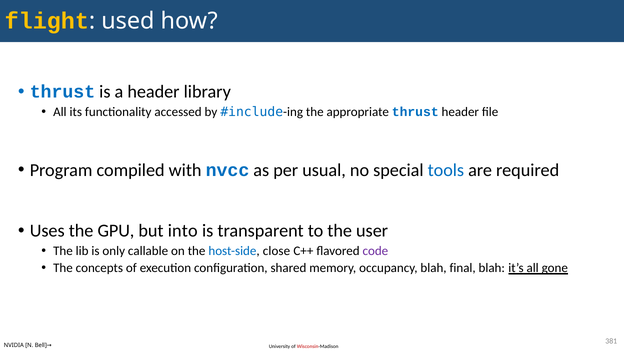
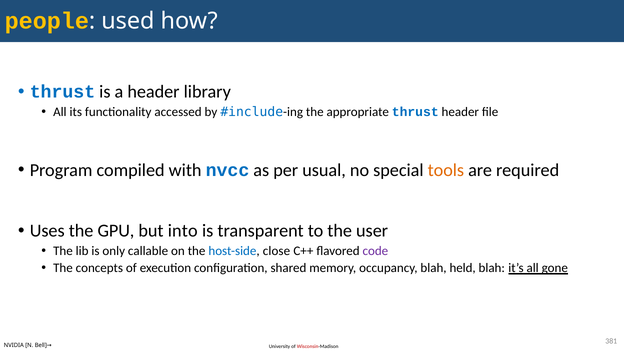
flight: flight -> people (47, 21)
tools colour: blue -> orange (446, 170)
final: final -> held (463, 268)
